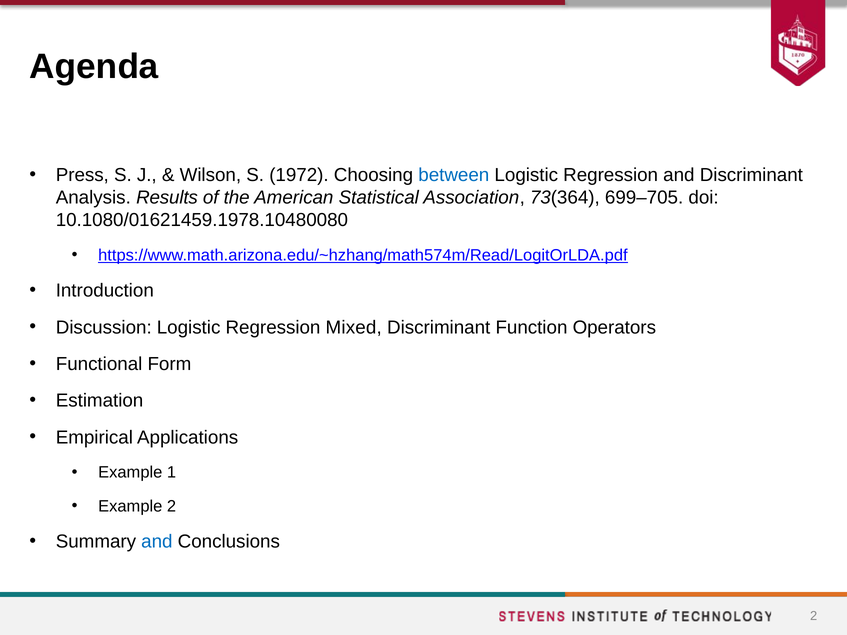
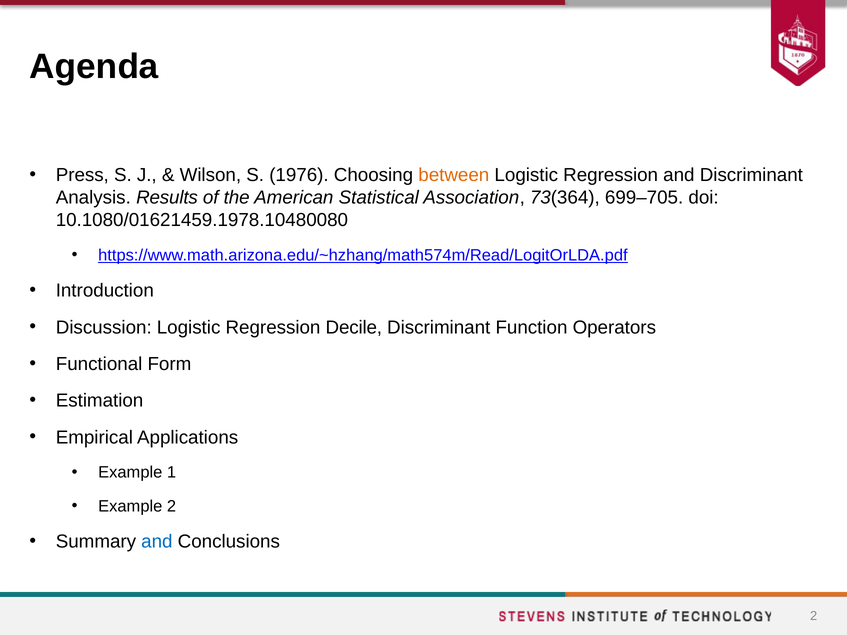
1972: 1972 -> 1976 (299, 175)
between colour: blue -> orange (454, 175)
Mixed: Mixed -> Decile (354, 327)
